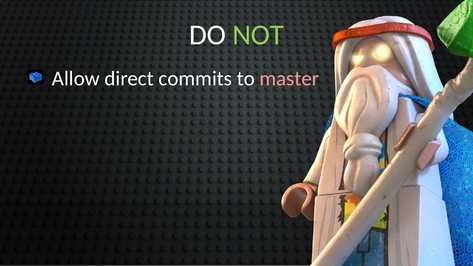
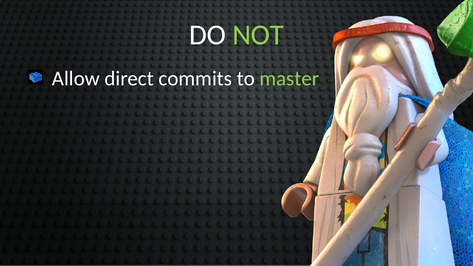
master colour: pink -> light green (289, 78)
